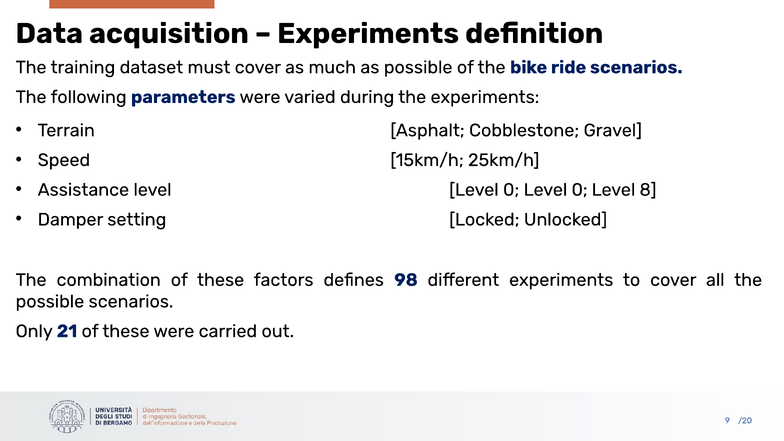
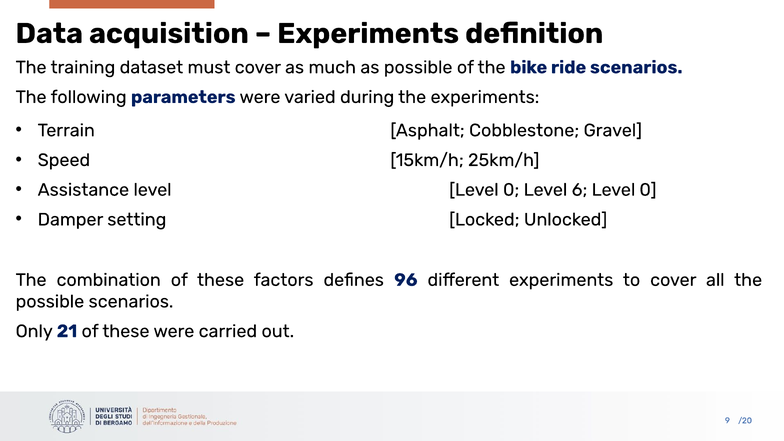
0 Level 0: 0 -> 6 (579, 190)
8: 8 -> 0 (648, 190)
98: 98 -> 96 (406, 280)
